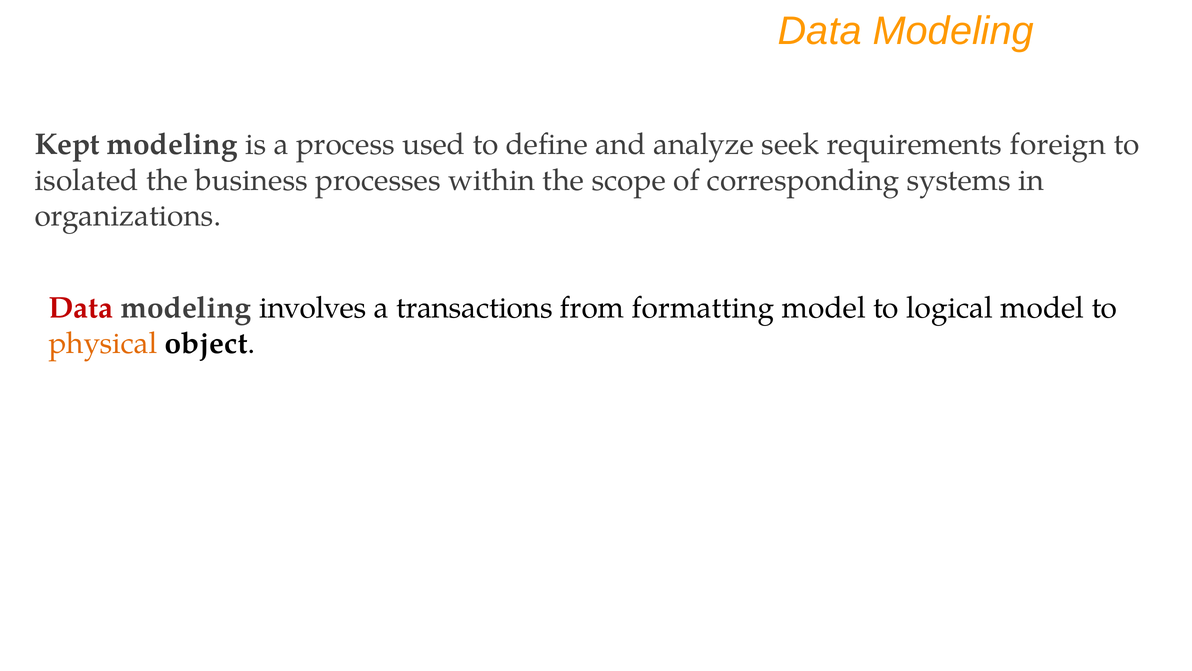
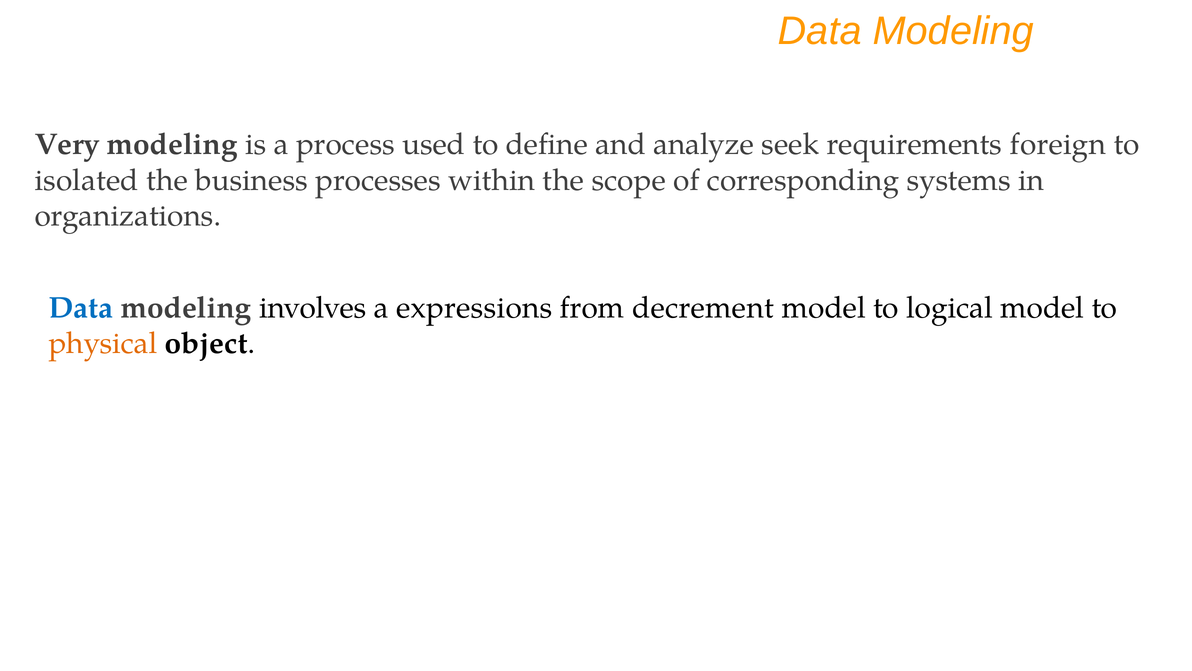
Kept: Kept -> Very (67, 144)
Data colour: red -> blue (81, 307)
transactions: transactions -> expressions (474, 307)
formatting: formatting -> decrement (703, 307)
